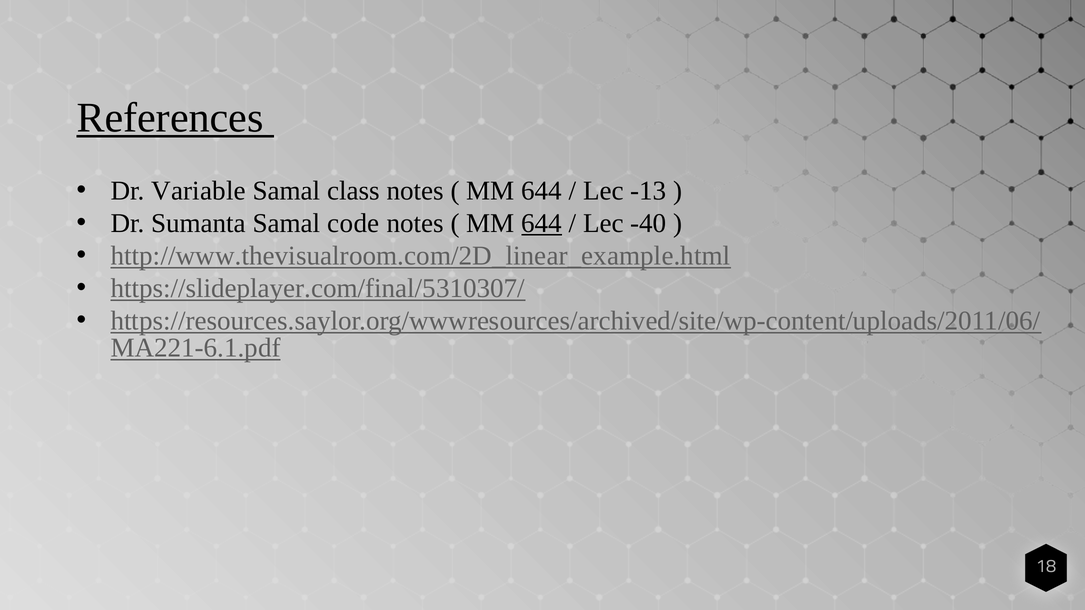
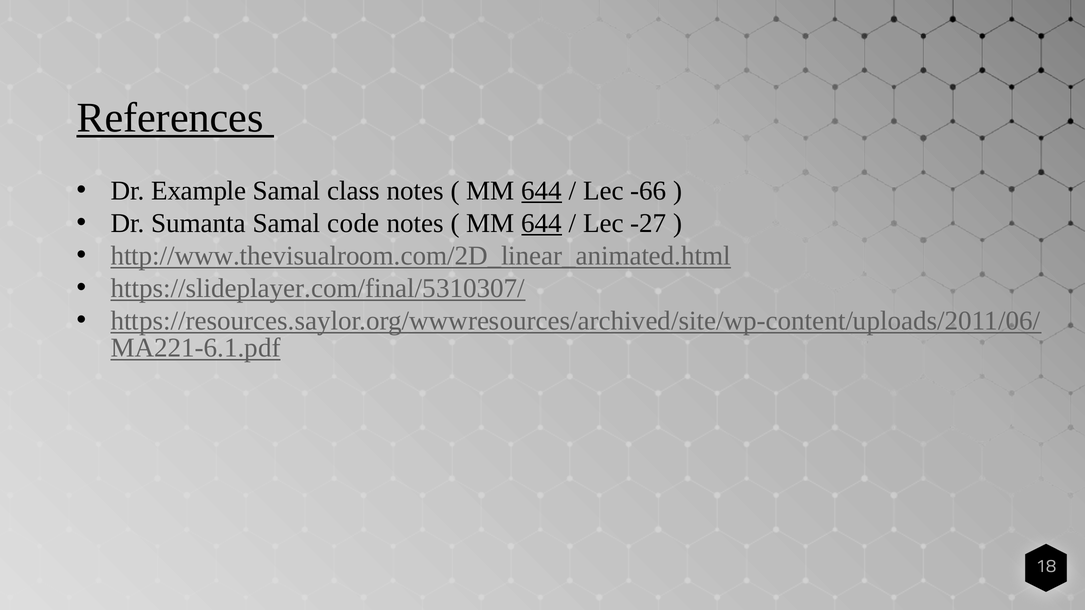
Variable: Variable -> Example (199, 191)
644 underline: none -> present (542, 191)
-13: -13 -> -66 (648, 191)
-40: -40 -> -27 (648, 223)
http://www.thevisualroom.com/2D_linear_example.html: http://www.thevisualroom.com/2D_linear_example.html -> http://www.thevisualroom.com/2D_linear_animated.html (421, 256)
